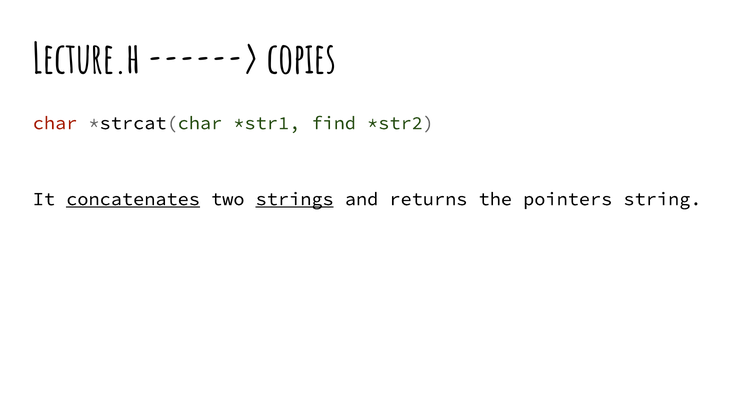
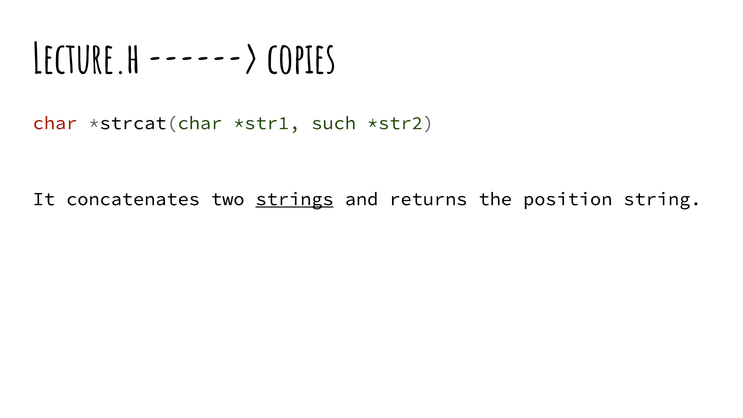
find: find -> such (334, 123)
concatenates underline: present -> none (133, 199)
pointers: pointers -> position (568, 199)
